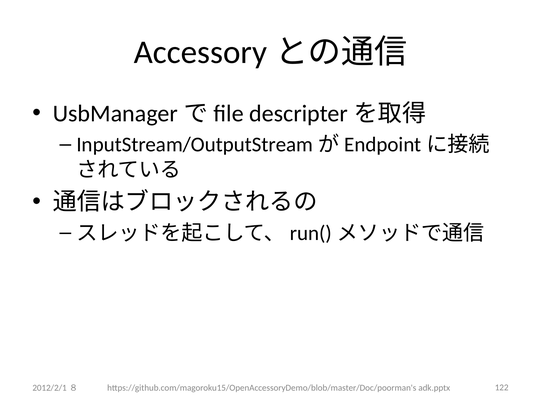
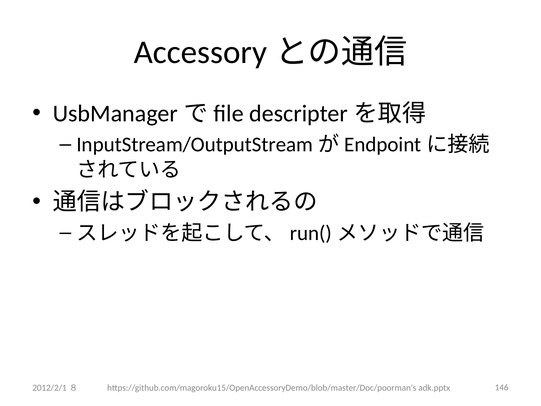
122: 122 -> 146 (502, 387)
